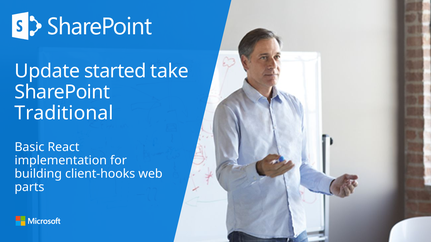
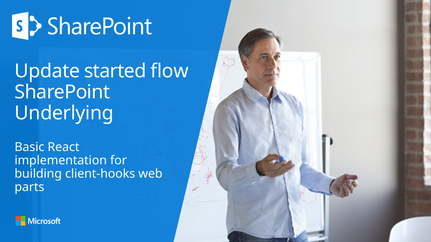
take: take -> flow (170, 71)
Traditional: Traditional -> Underlying (64, 113)
